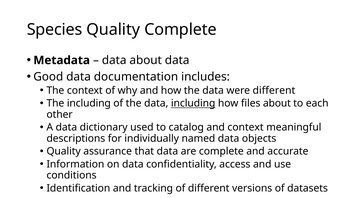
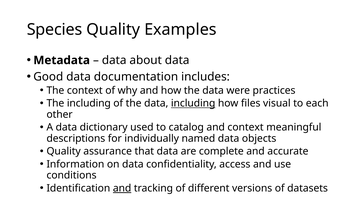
Quality Complete: Complete -> Examples (180, 29)
were different: different -> practices (274, 90)
files about: about -> visual (277, 103)
and underline: none -> present (122, 188)
